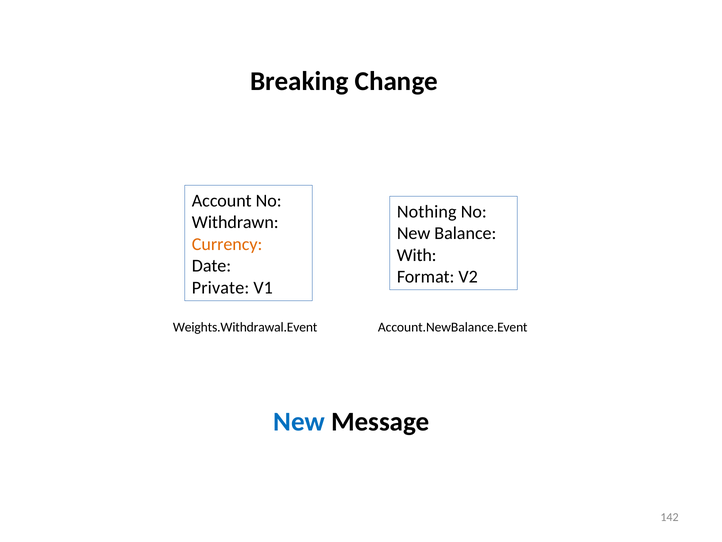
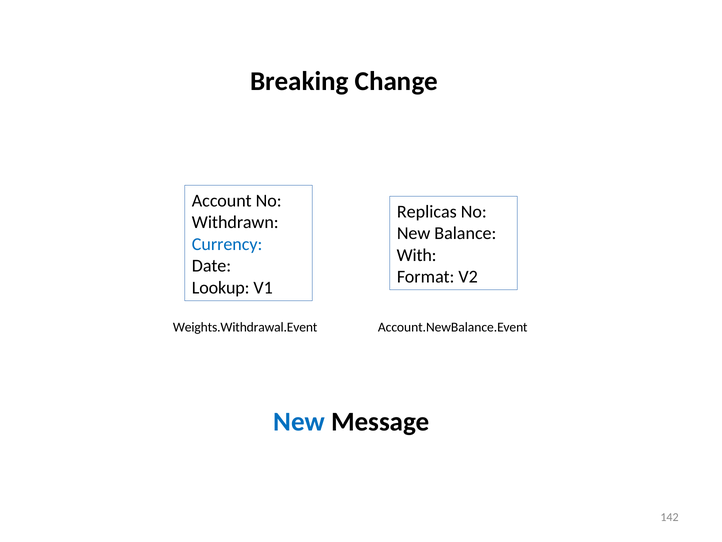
Nothing: Nothing -> Replicas (427, 212)
Currency colour: orange -> blue (227, 244)
Private: Private -> Lookup (221, 287)
